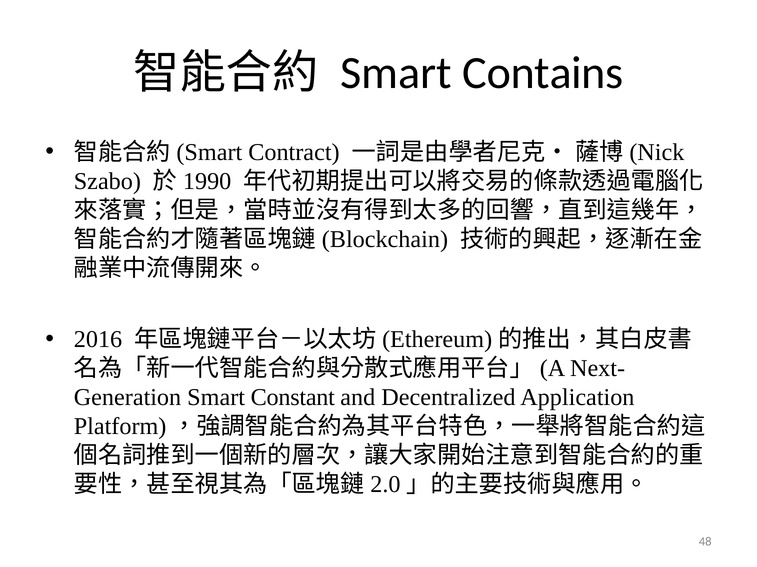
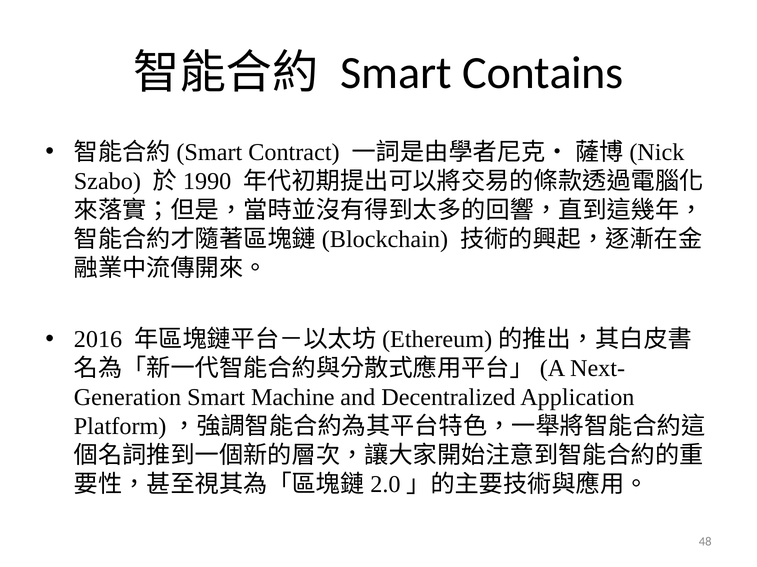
Constant: Constant -> Machine (293, 398)
